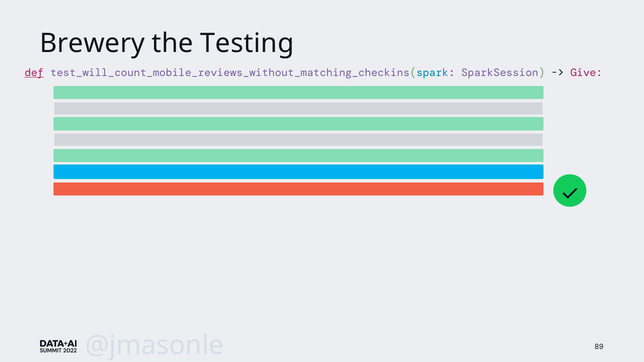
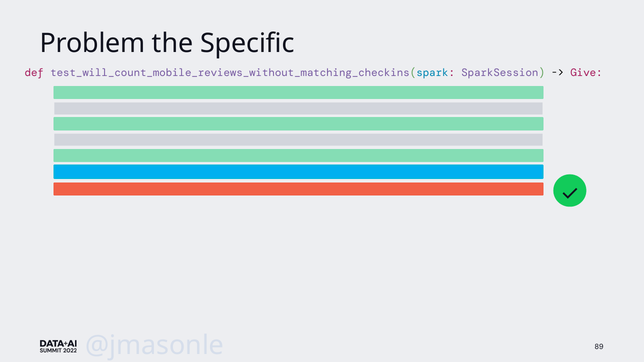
Brewery: Brewery -> Problem (92, 44)
Testing: Testing -> Specific (247, 44)
def underline: present -> none (34, 73)
